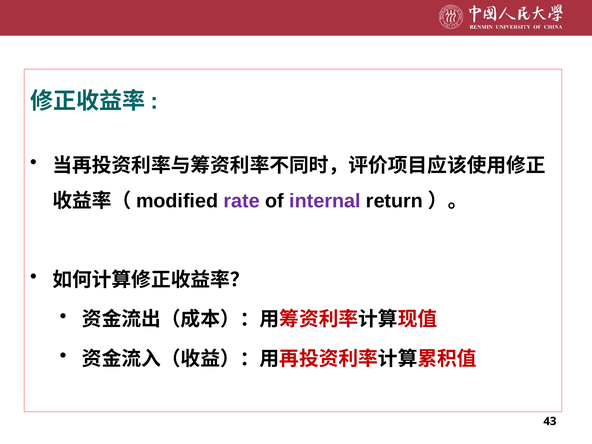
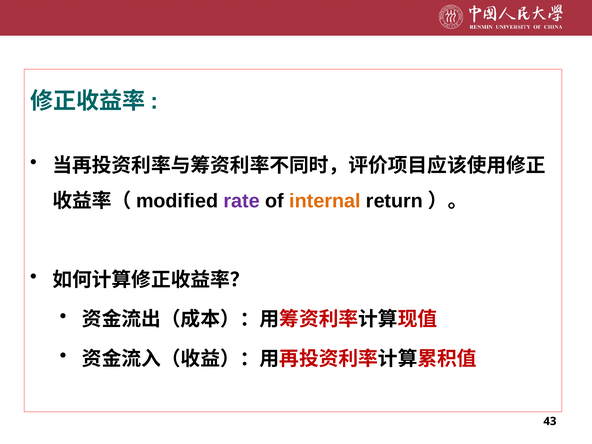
internal colour: purple -> orange (325, 201)
